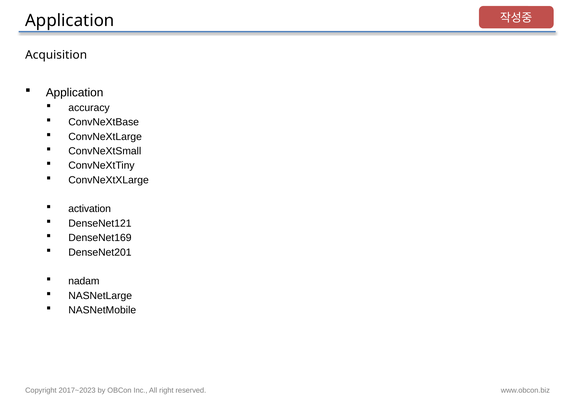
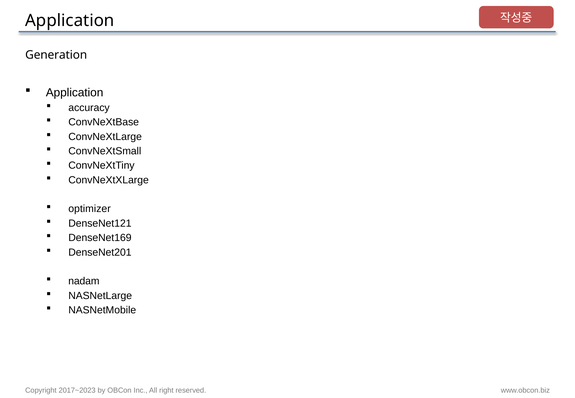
Acquisition: Acquisition -> Generation (56, 55)
activation: activation -> optimizer (90, 209)
